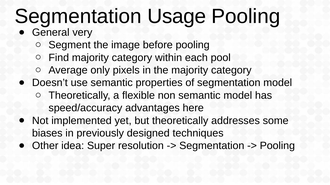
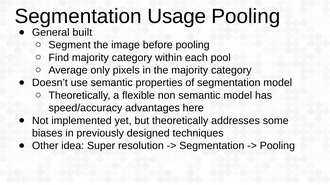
very: very -> built (82, 32)
